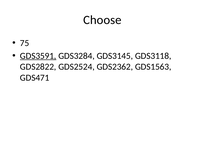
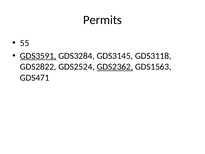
Choose: Choose -> Permits (102, 20)
75: 75 -> 55 (25, 43)
GDS2362 underline: none -> present (115, 67)
